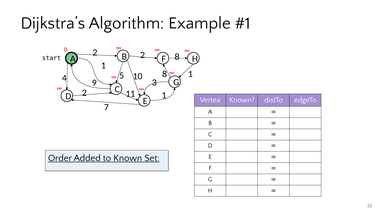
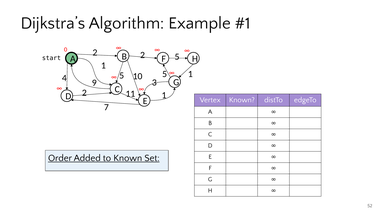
2 8: 8 -> 5 (177, 57)
10 8: 8 -> 5 (165, 74)
